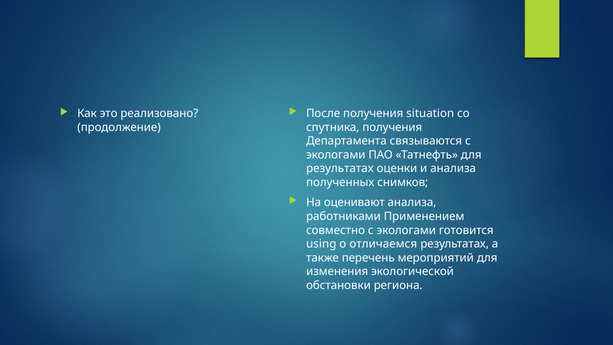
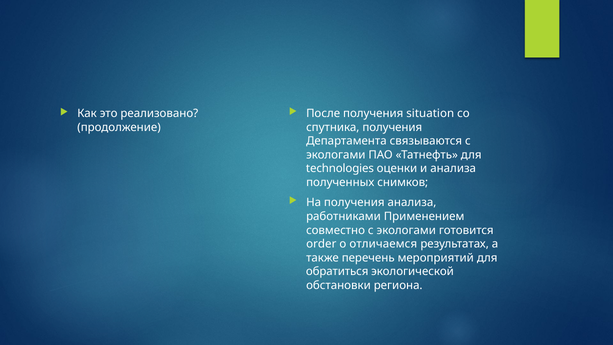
результатах: результатах -> technologies (340, 169)
На оценивают: оценивают -> получения (354, 203)
using: using -> order (321, 244)
изменения: изменения -> обратиться (337, 271)
